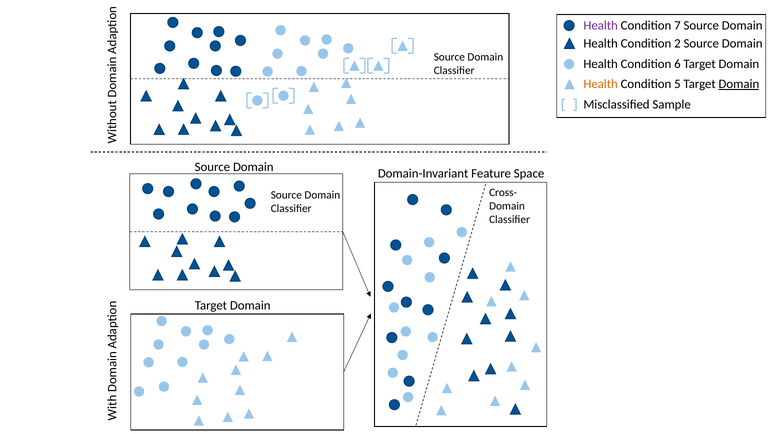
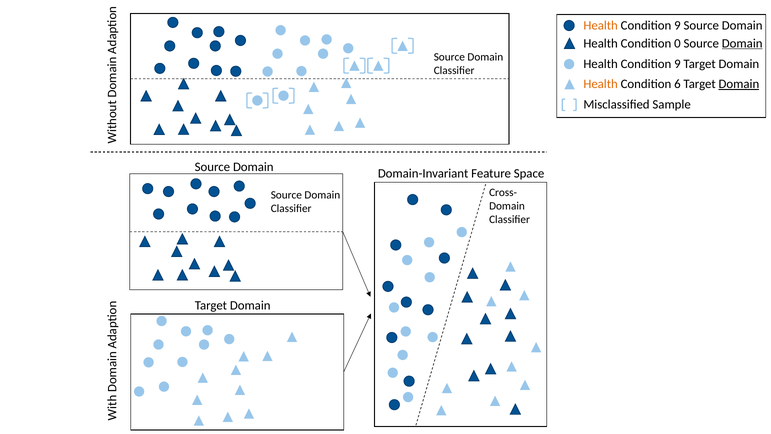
Health colour: purple -> orange (601, 25)
7: 7 -> 9 (677, 25)
2: 2 -> 0 (677, 43)
Domain underline: none -> present (742, 43)
6: 6 -> 9 (677, 64)
5: 5 -> 6 (677, 84)
